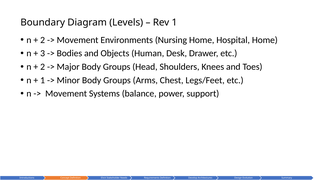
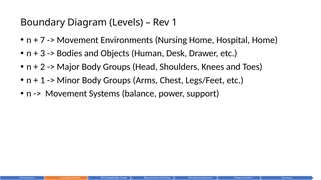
2: 2 -> 7 (43, 40)
